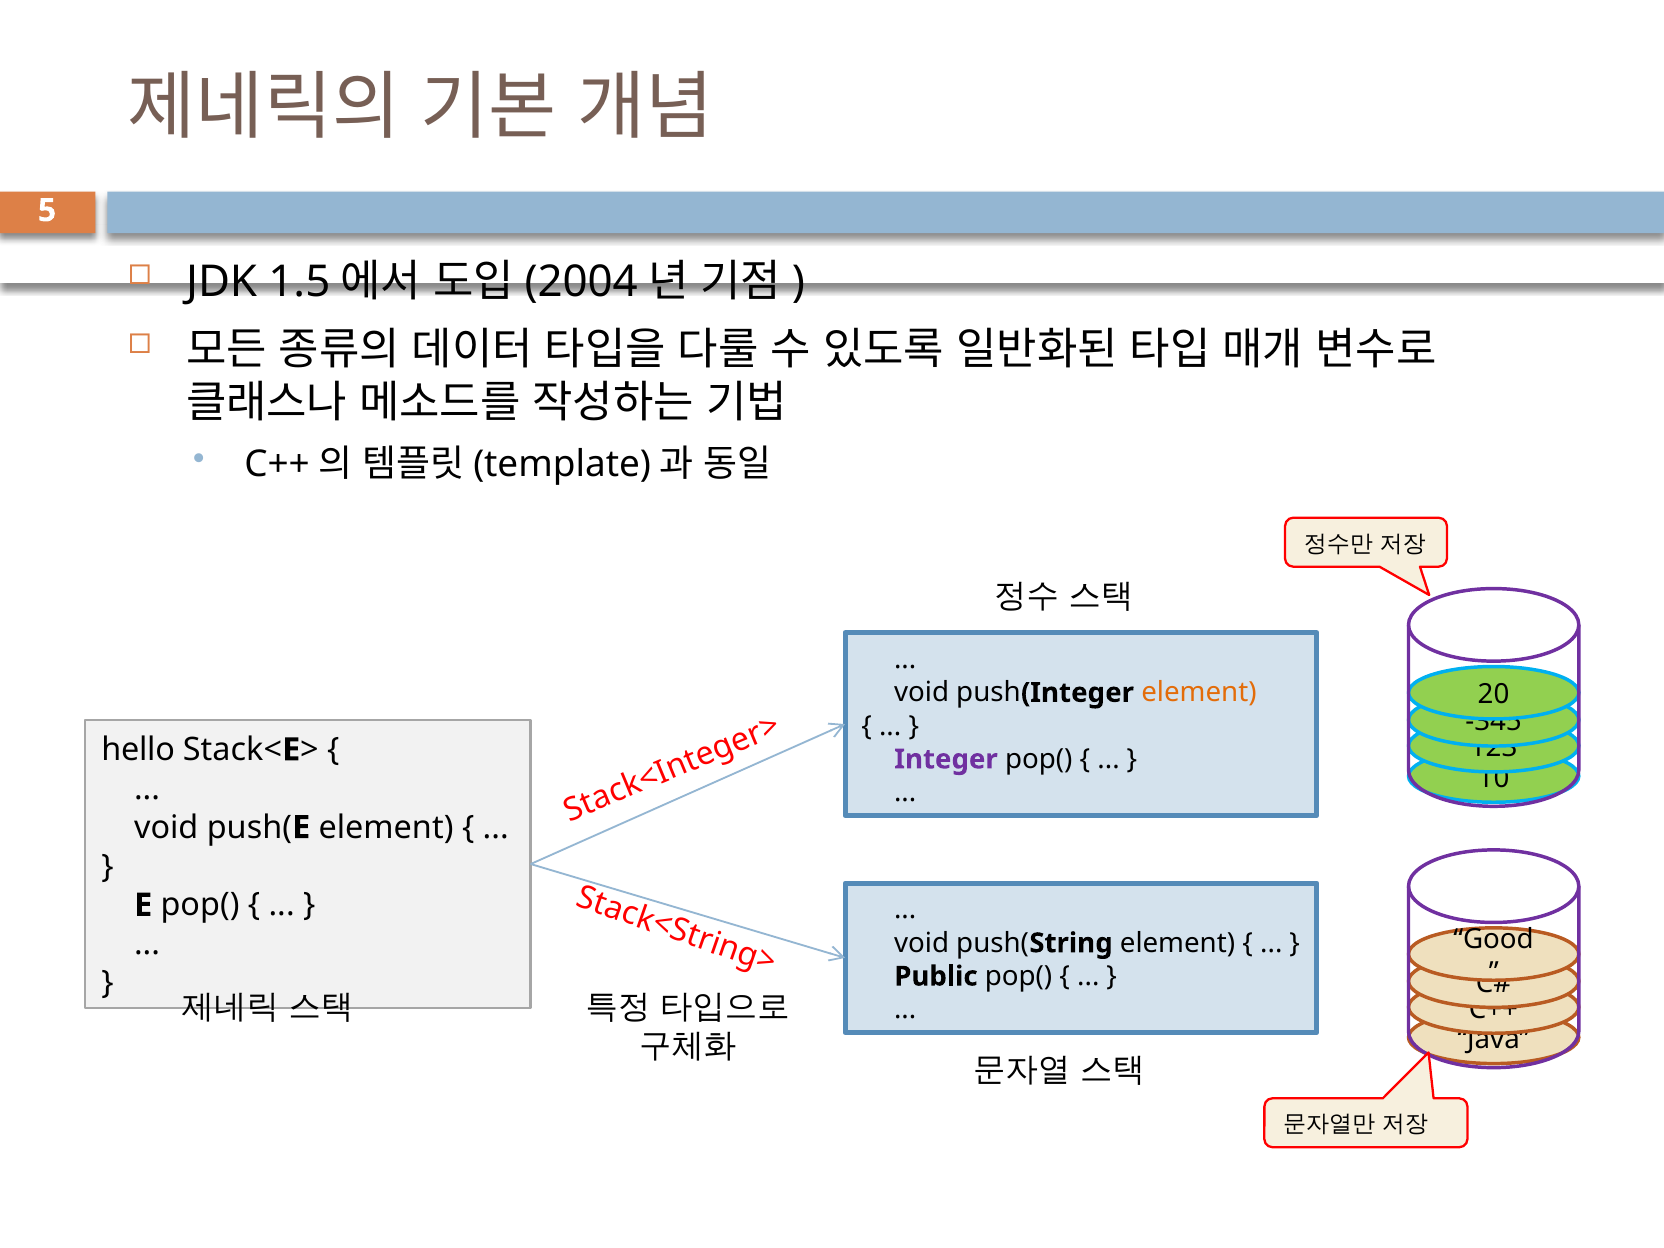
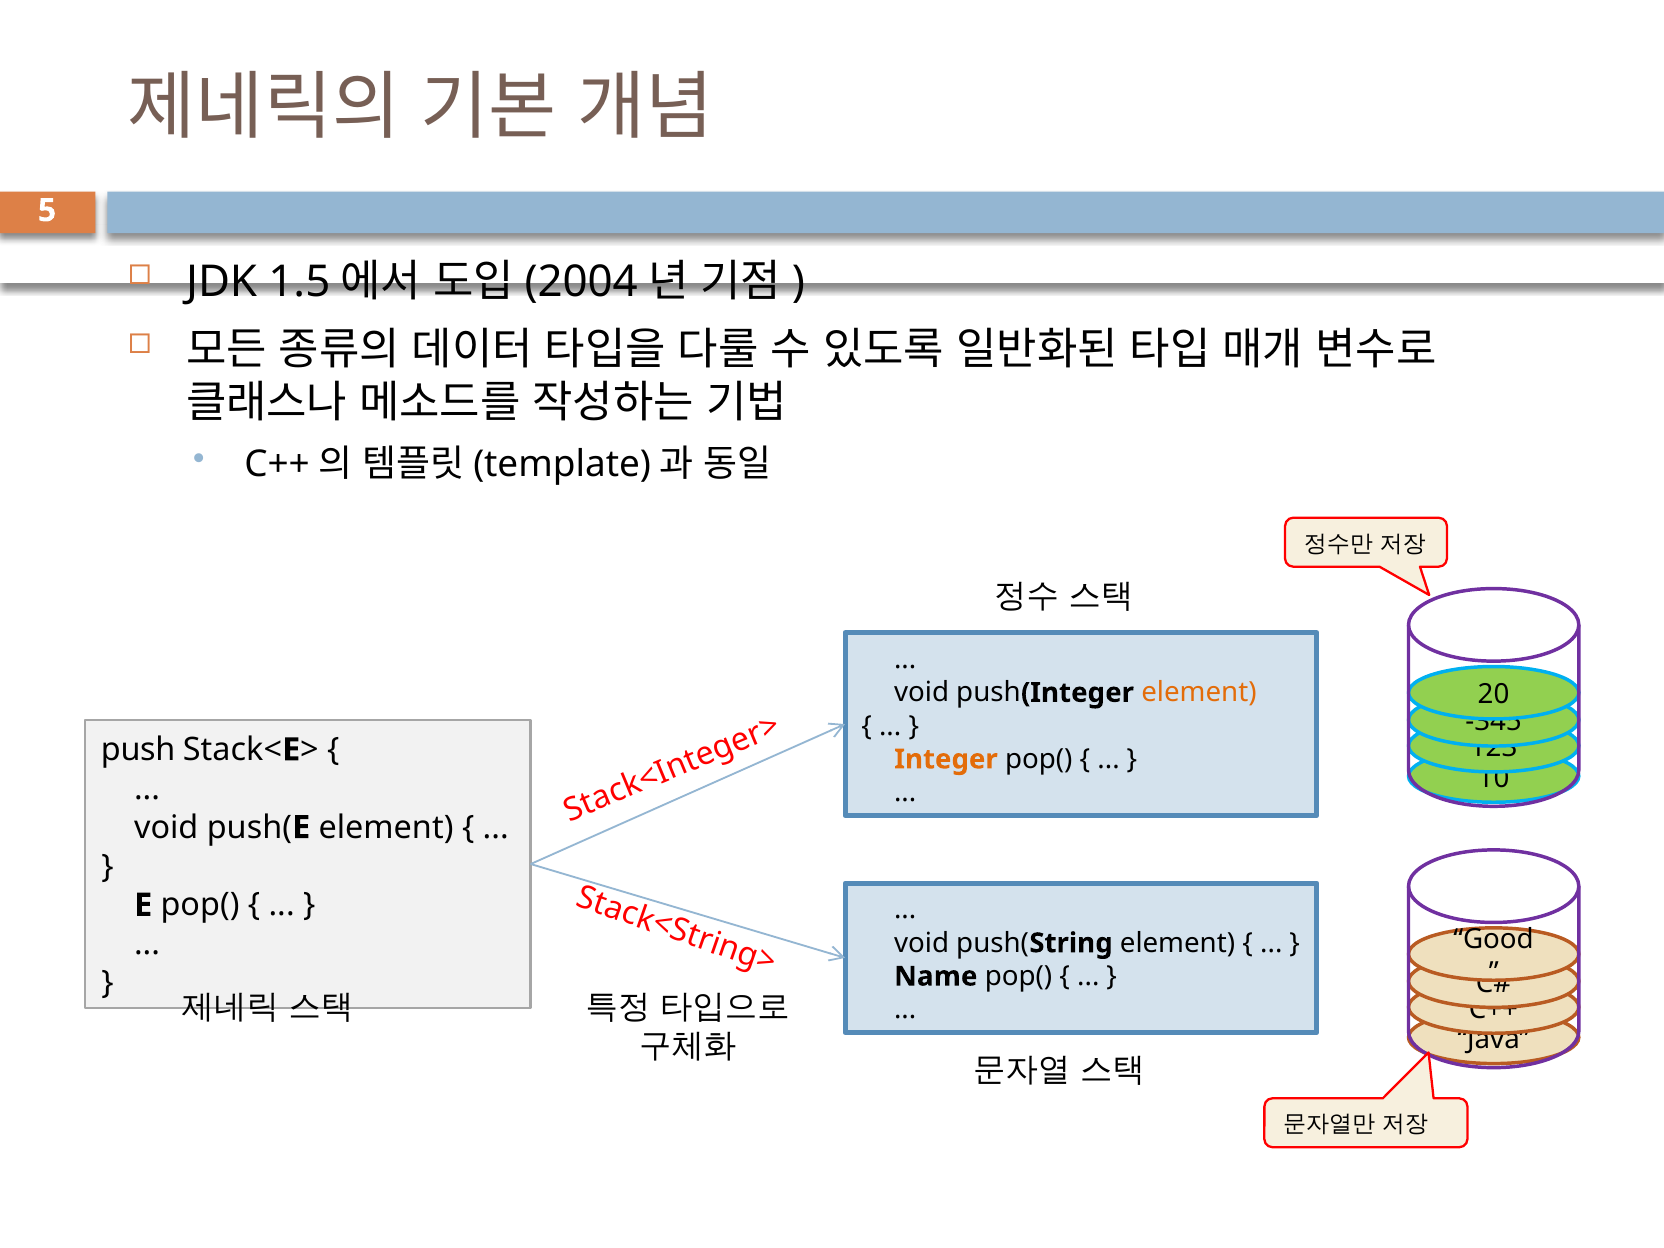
hello: hello -> push (138, 750)
Integer colour: purple -> orange (946, 759)
Public: Public -> Name (936, 976)
